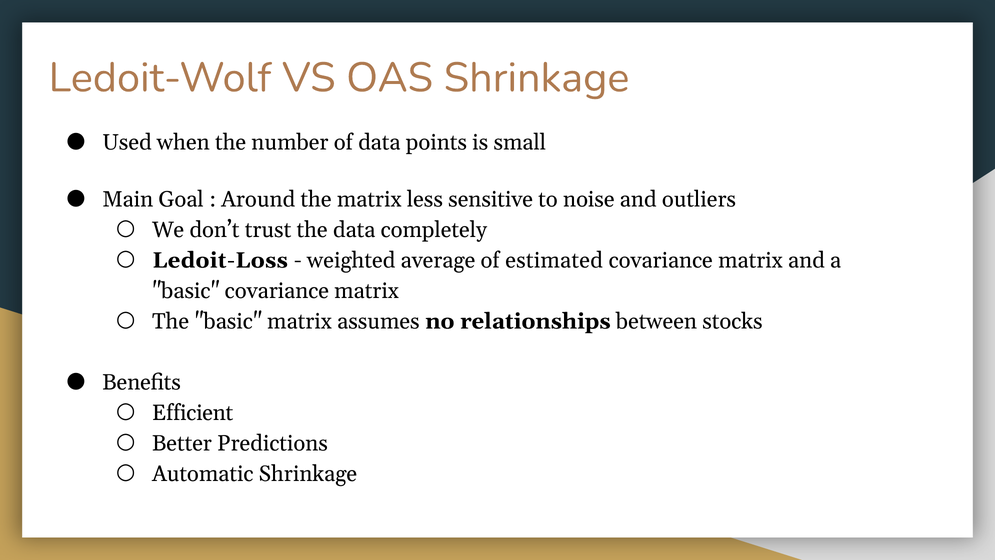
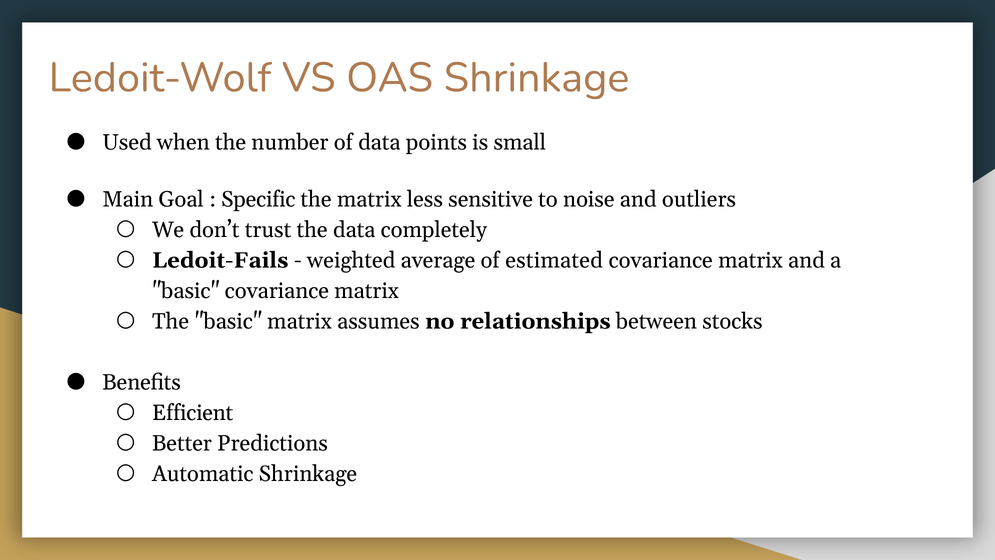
Around: Around -> Specific (258, 199)
Ledoit-Loss: Ledoit-Loss -> Ledoit-Fails (220, 260)
